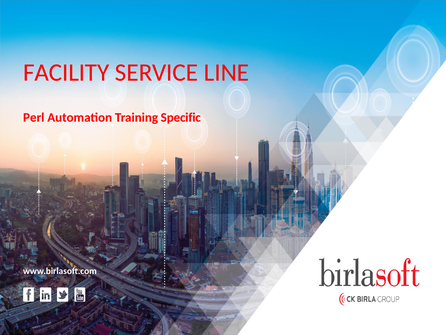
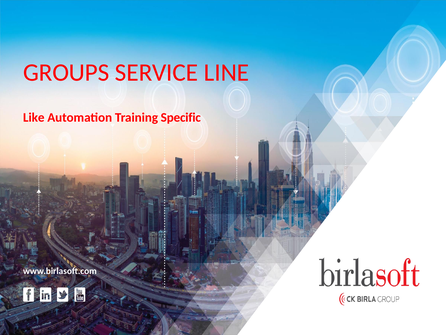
FACILITY: FACILITY -> GROUPS (66, 72)
Perl: Perl -> Like (34, 117)
